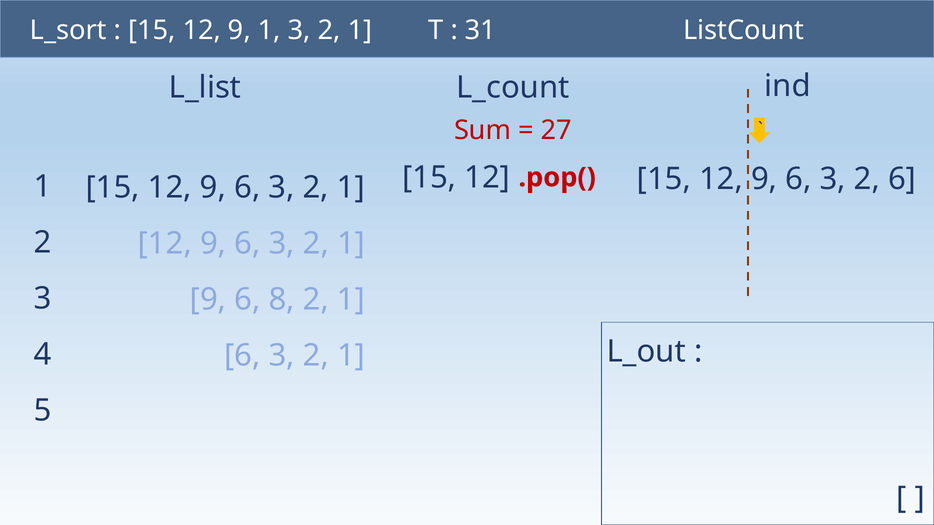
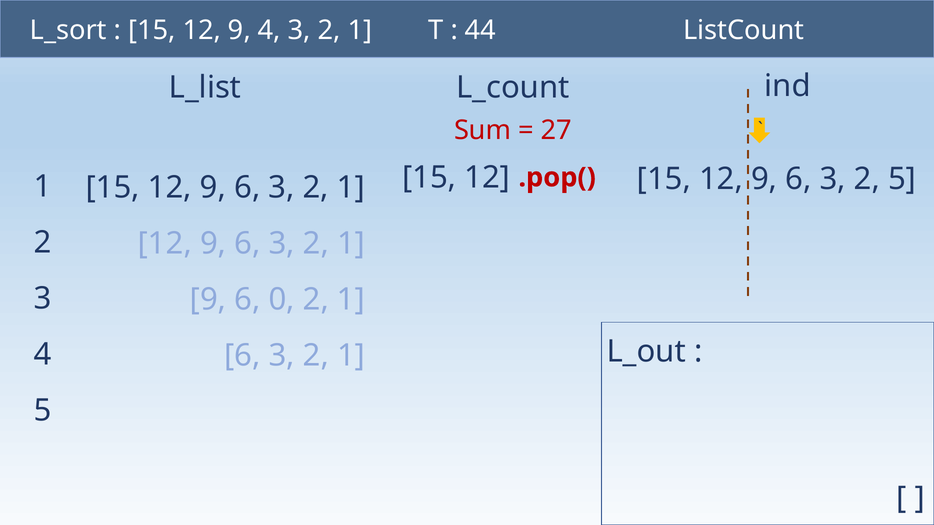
9 1: 1 -> 4 (269, 30)
31: 31 -> 44 (480, 30)
2 6: 6 -> 5 (902, 179)
8: 8 -> 0 (282, 300)
